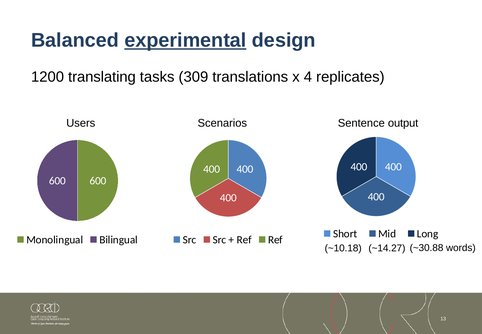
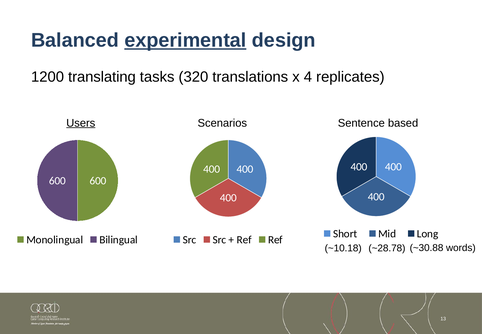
309: 309 -> 320 (193, 77)
Users underline: none -> present (81, 123)
output: output -> based (403, 123)
~14.27: ~14.27 -> ~28.78 (387, 248)
